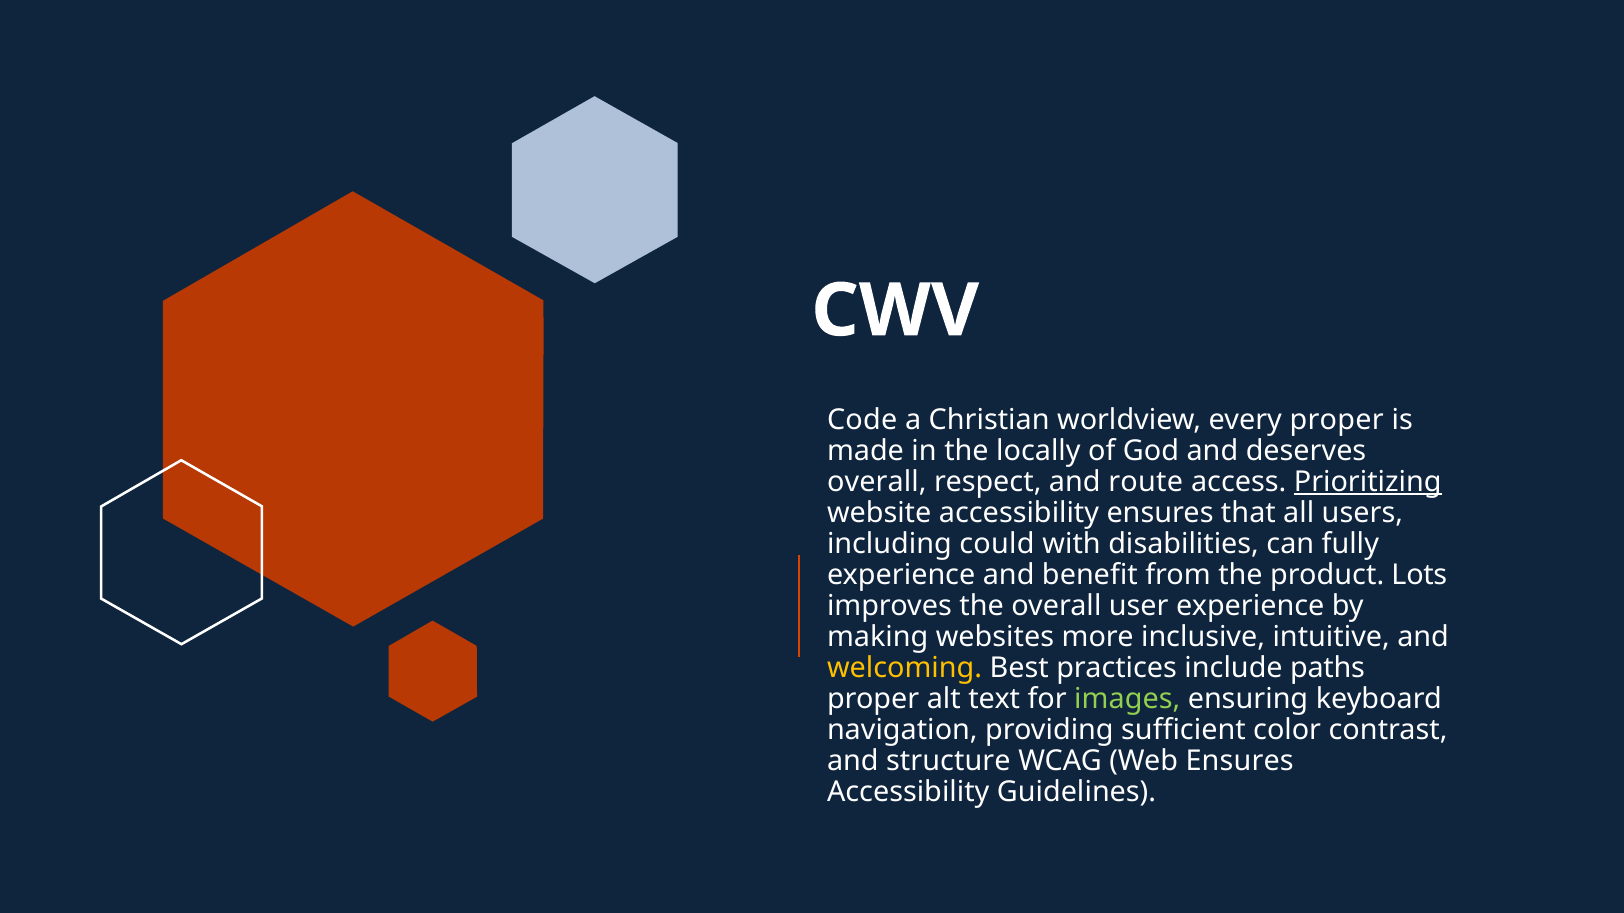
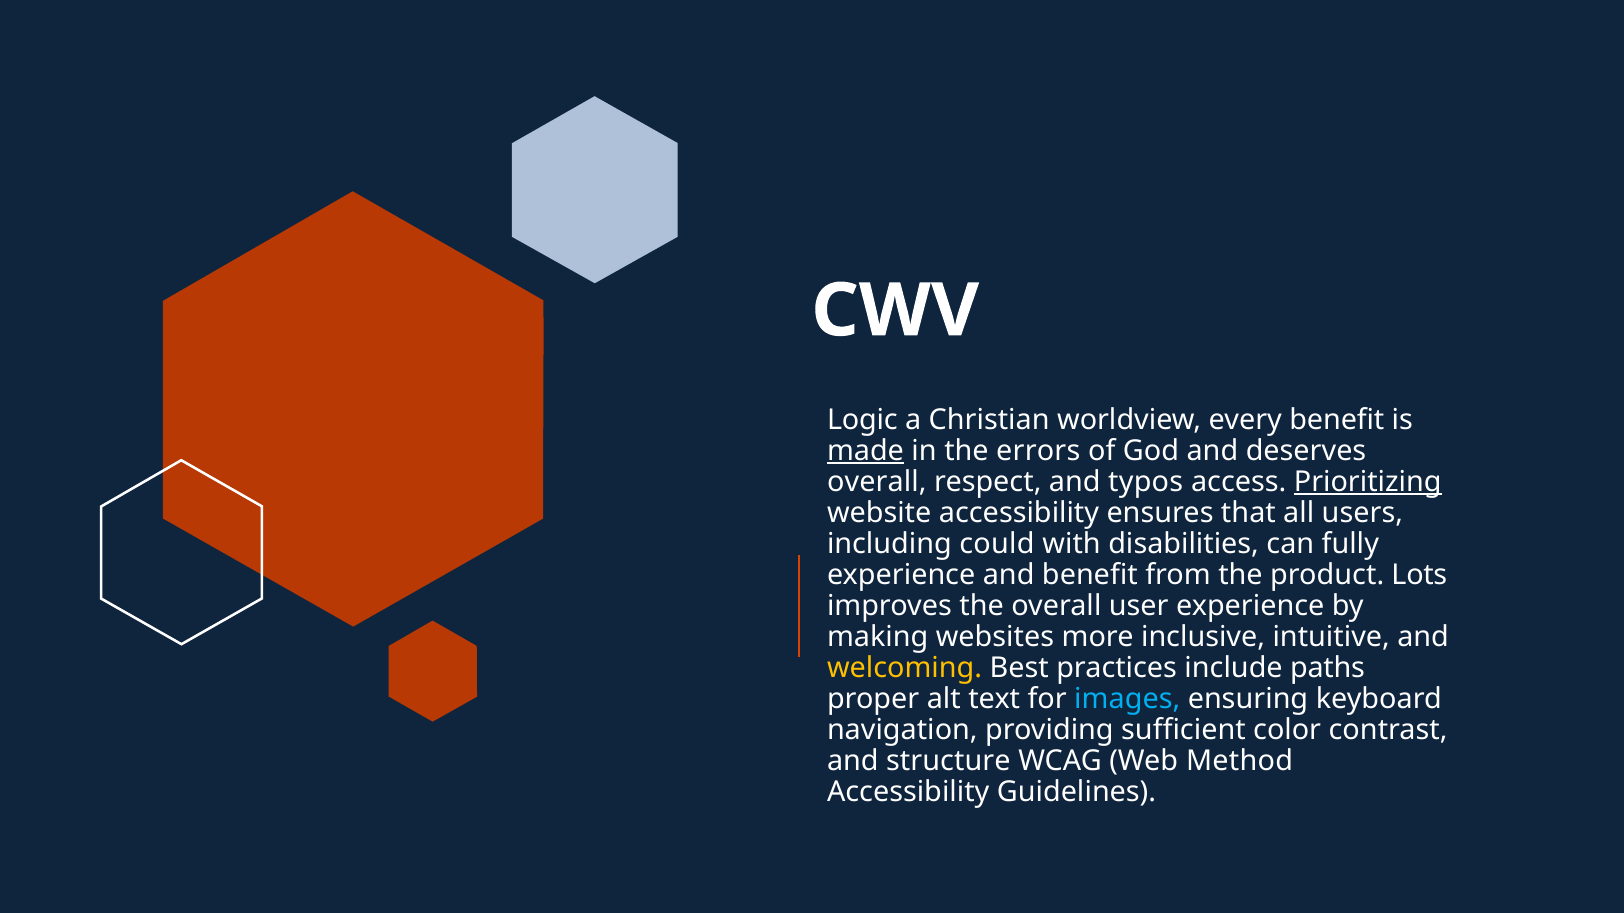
Code: Code -> Logic (862, 420)
every proper: proper -> benefit (1337, 420)
made underline: none -> present (866, 451)
locally: locally -> errors (1038, 451)
route: route -> typos (1146, 482)
images colour: light green -> light blue (1127, 699)
Web Ensures: Ensures -> Method (1240, 762)
